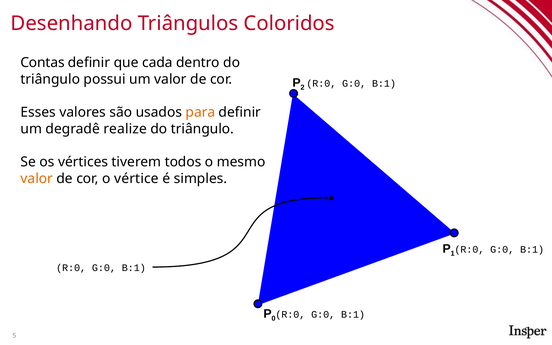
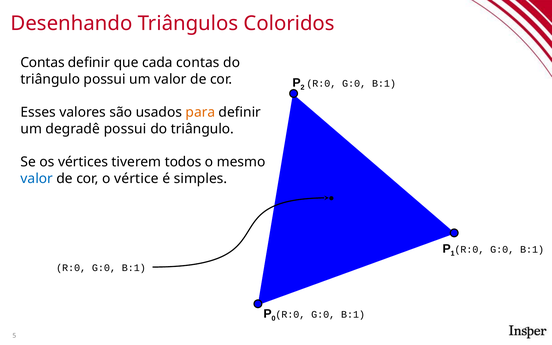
cada dentro: dentro -> contas (198, 63)
degradê realize: realize -> possui (125, 129)
valor colour: orange -> blue (37, 179)
